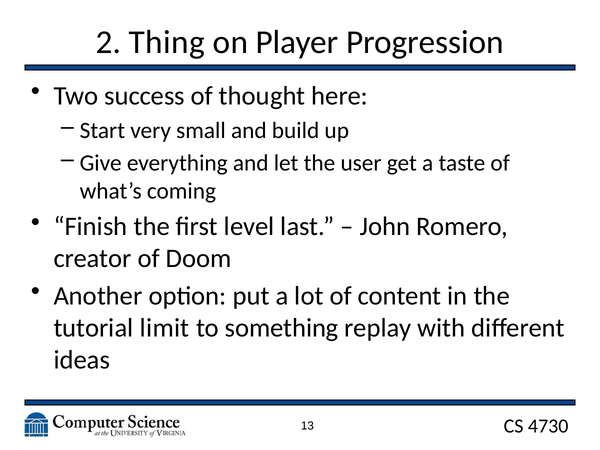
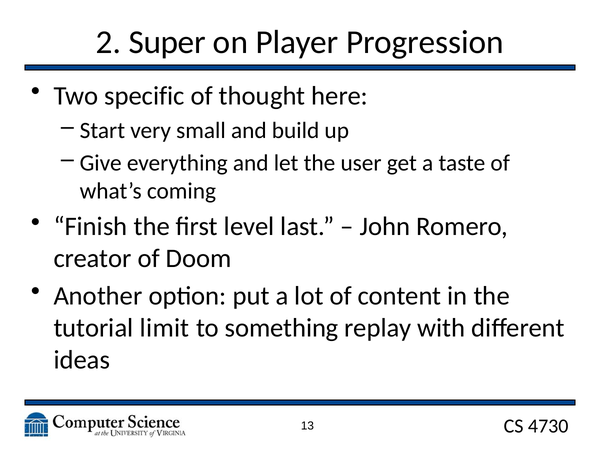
Thing: Thing -> Super (167, 42)
success: success -> specific (144, 96)
